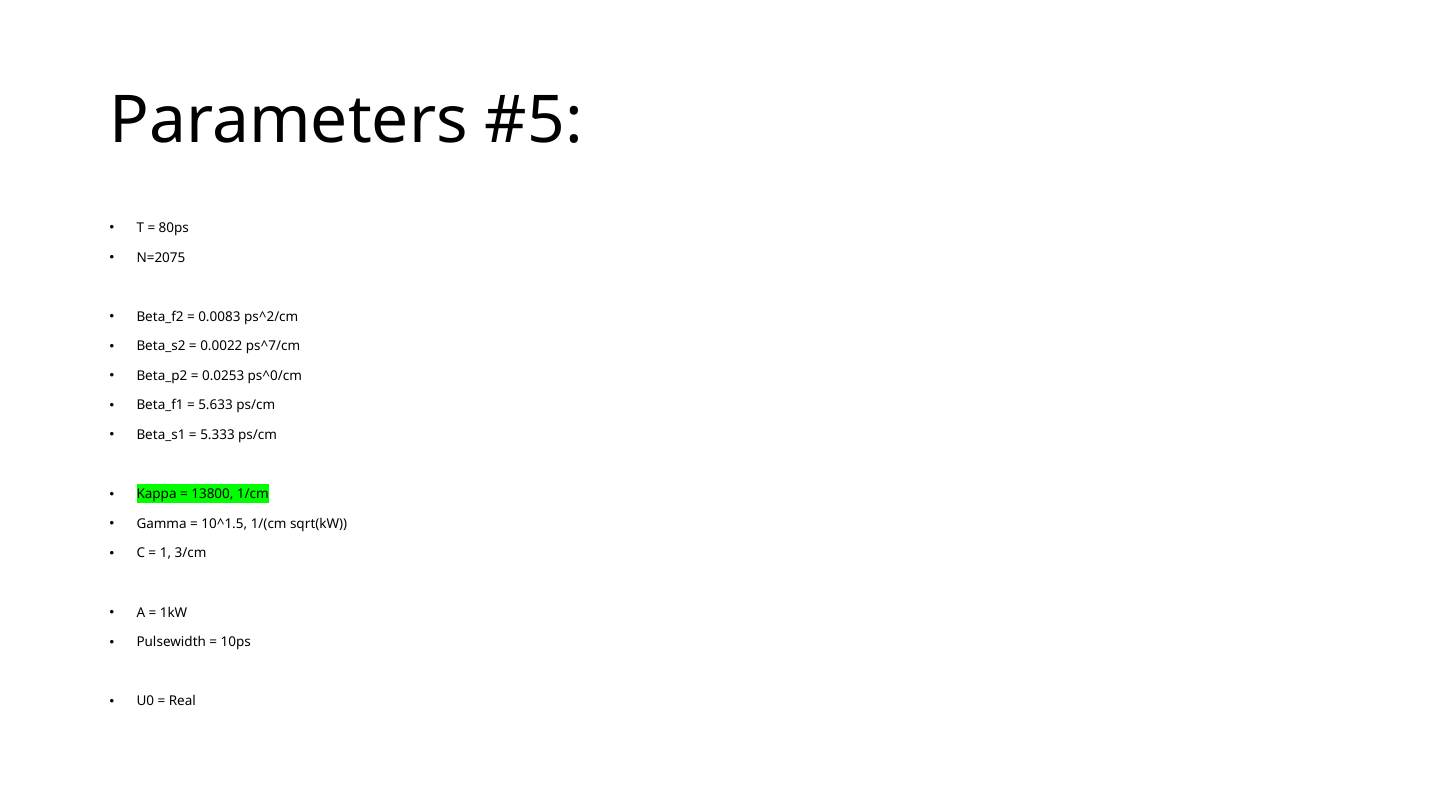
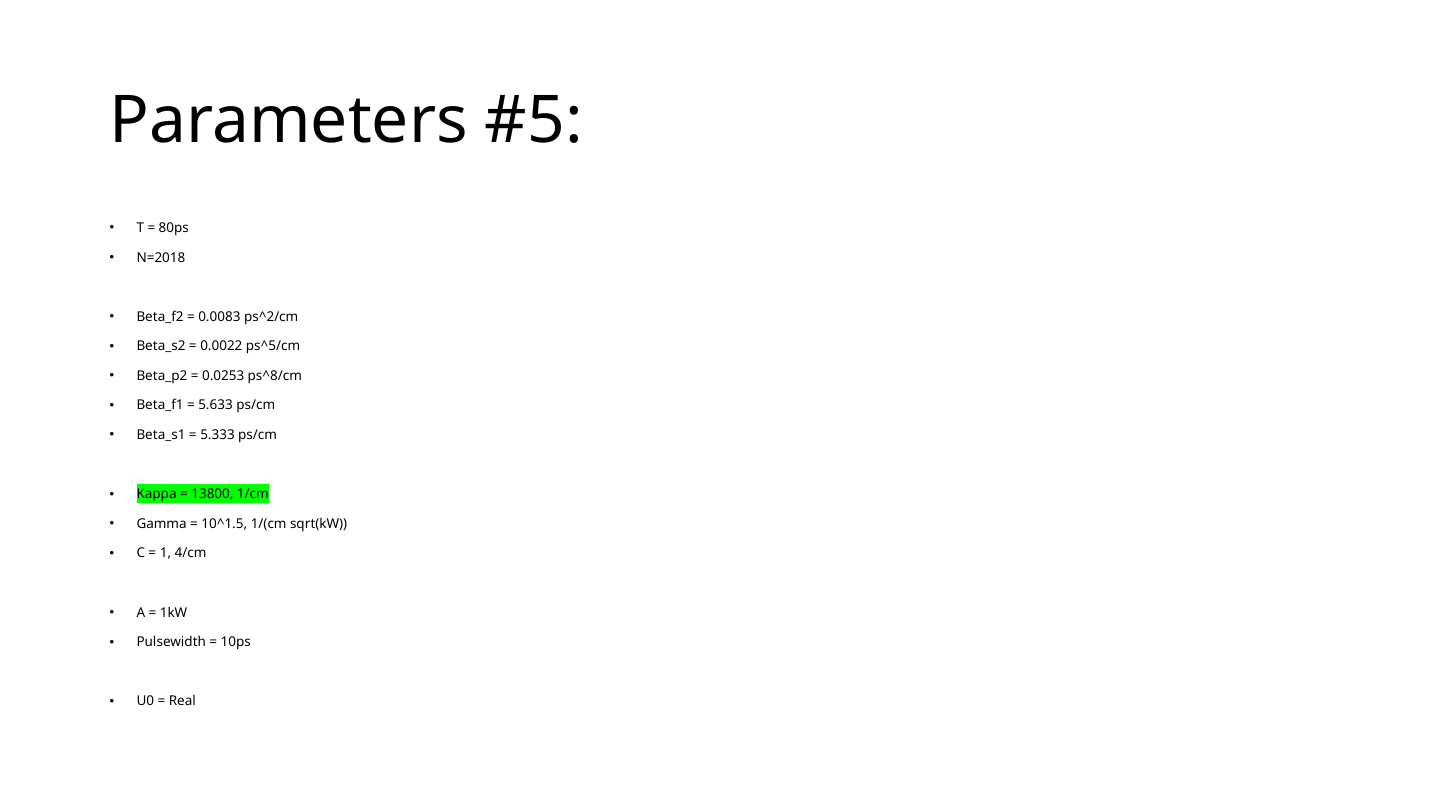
N=2075: N=2075 -> N=2018 (161, 258)
ps^7/cm: ps^7/cm -> ps^5/cm (273, 346)
ps^0/cm: ps^0/cm -> ps^8/cm (275, 376)
3/cm: 3/cm -> 4/cm (190, 553)
